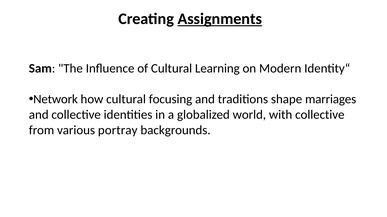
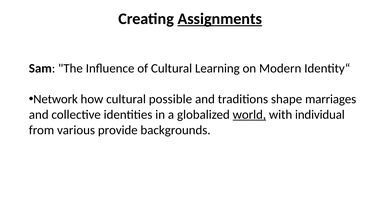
focusing: focusing -> possible (170, 100)
world underline: none -> present (249, 115)
with collective: collective -> individual (320, 115)
portray: portray -> provide (118, 131)
